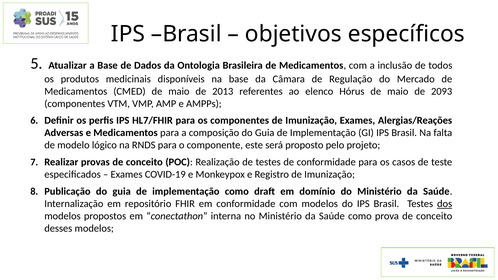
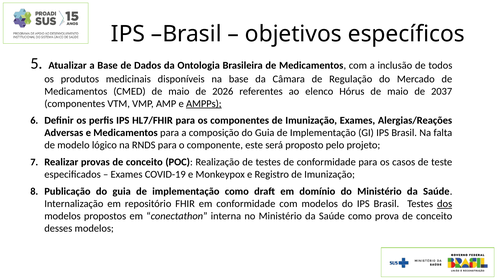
2013: 2013 -> 2026 (223, 91)
2093: 2093 -> 2037 (442, 91)
AMPPs underline: none -> present (204, 104)
